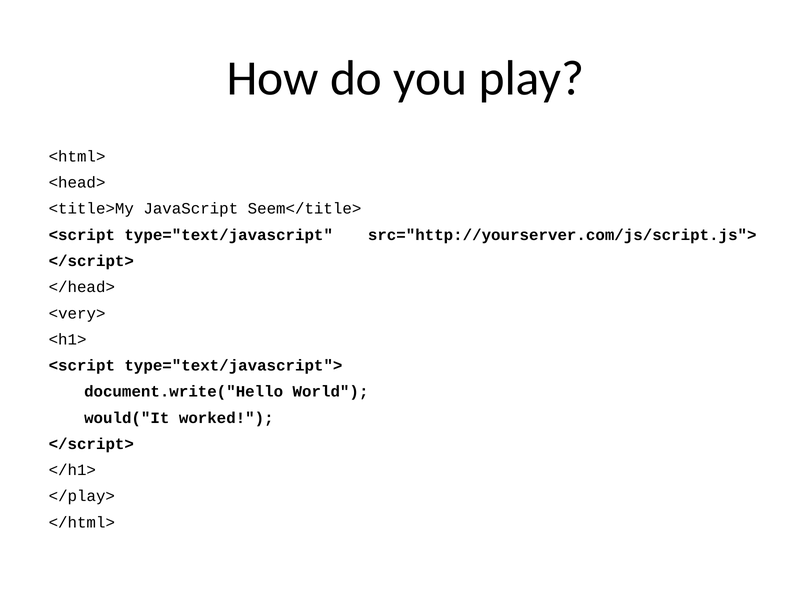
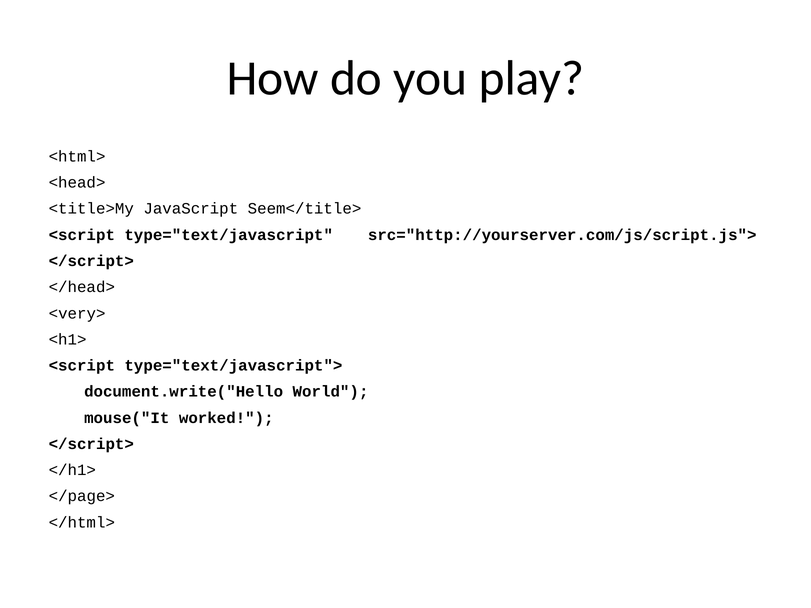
would("It: would("It -> mouse("It (127, 418)
</play>: </play> -> </page> (82, 496)
